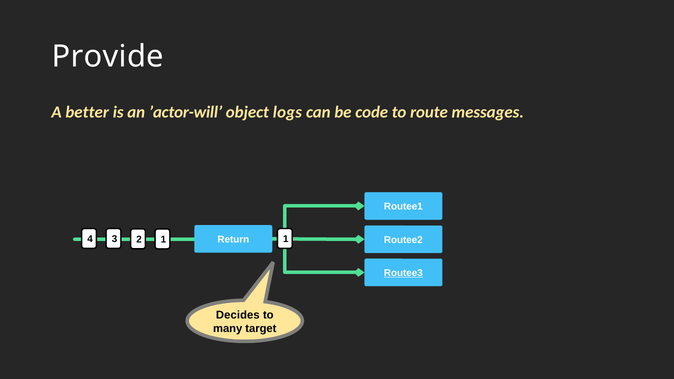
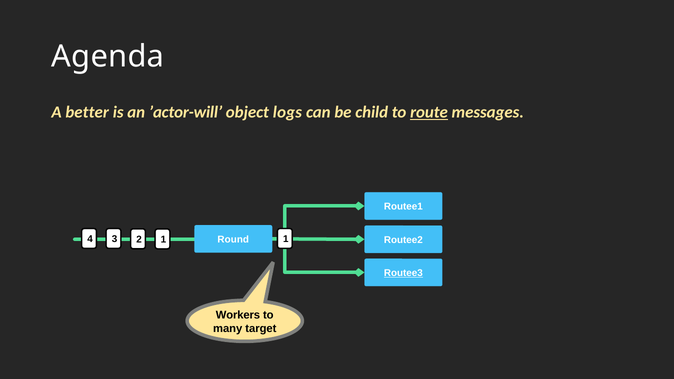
Provide: Provide -> Agenda (108, 57)
code: code -> child (372, 112)
route underline: none -> present (429, 112)
Return: Return -> Round (233, 240)
Decides: Decides -> Workers (238, 315)
